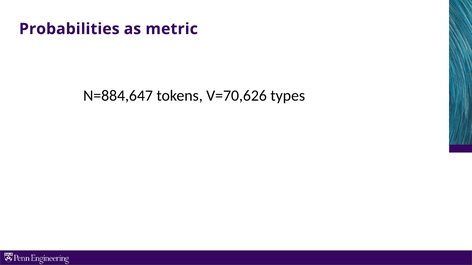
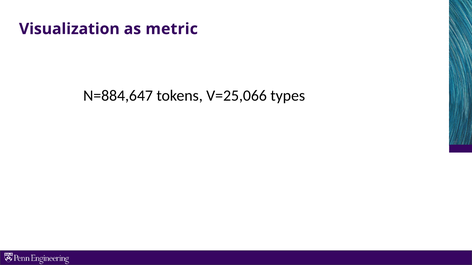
Probabilities: Probabilities -> Visualization (69, 29)
V=70,626: V=70,626 -> V=25,066 (237, 96)
